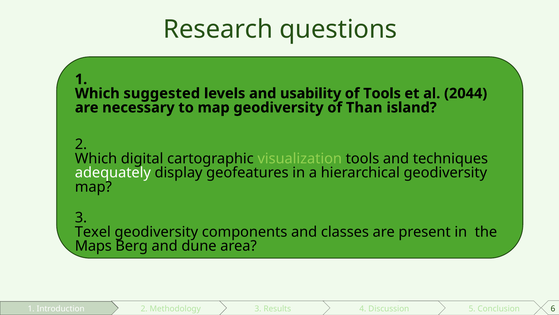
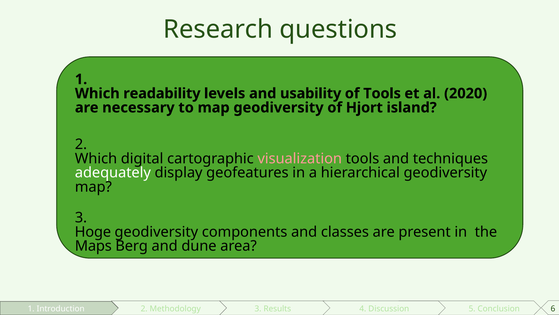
suggested: suggested -> readability (162, 93)
2044: 2044 -> 2020 (466, 93)
Than: Than -> Hjort (364, 107)
visualization colour: light green -> pink (300, 158)
Texel: Texel -> Hoge (93, 232)
